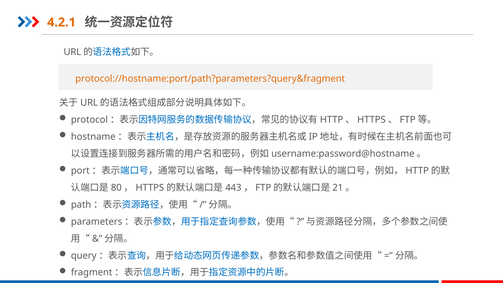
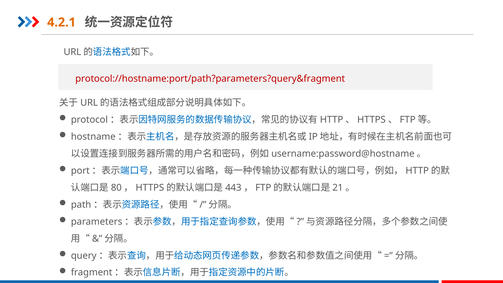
protocol://hostname:port/path?parameters?query&fragment colour: orange -> red (210, 79)
